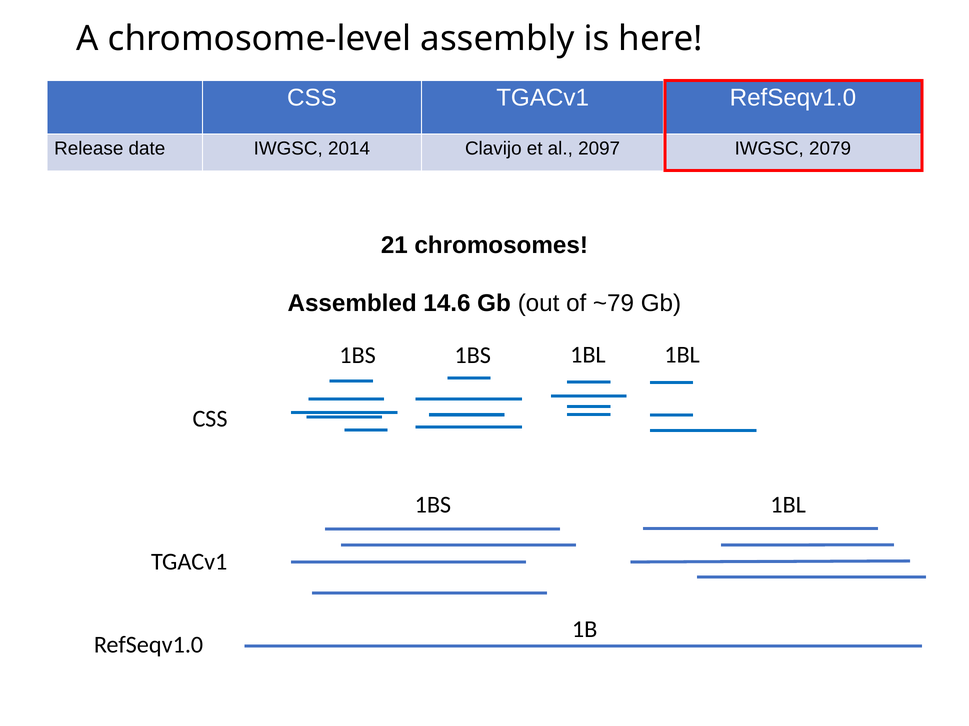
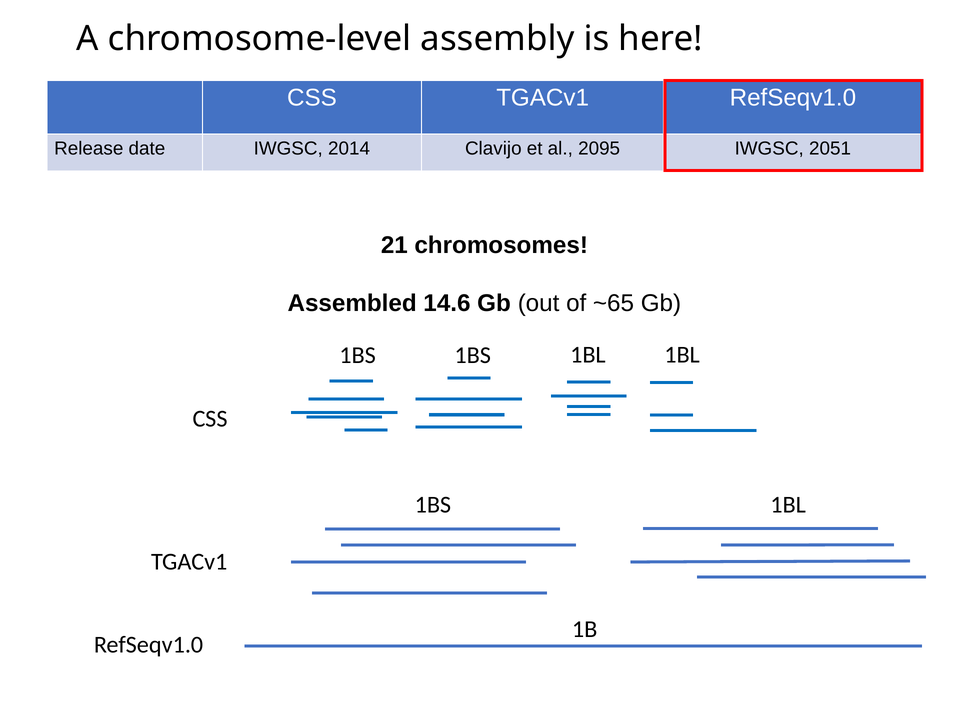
2097: 2097 -> 2095 (599, 149)
2079: 2079 -> 2051 (830, 149)
~79: ~79 -> ~65 (613, 304)
